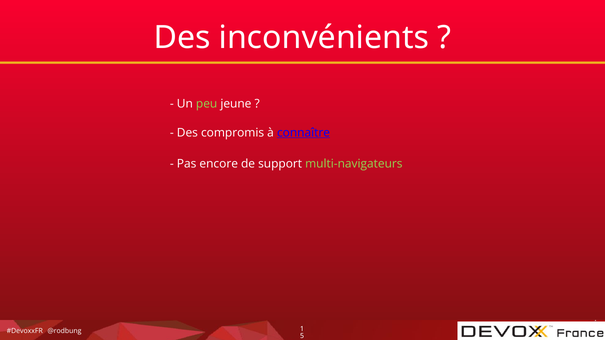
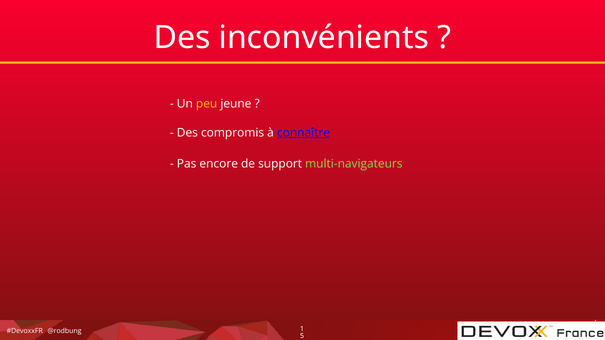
peu colour: light green -> yellow (207, 104)
